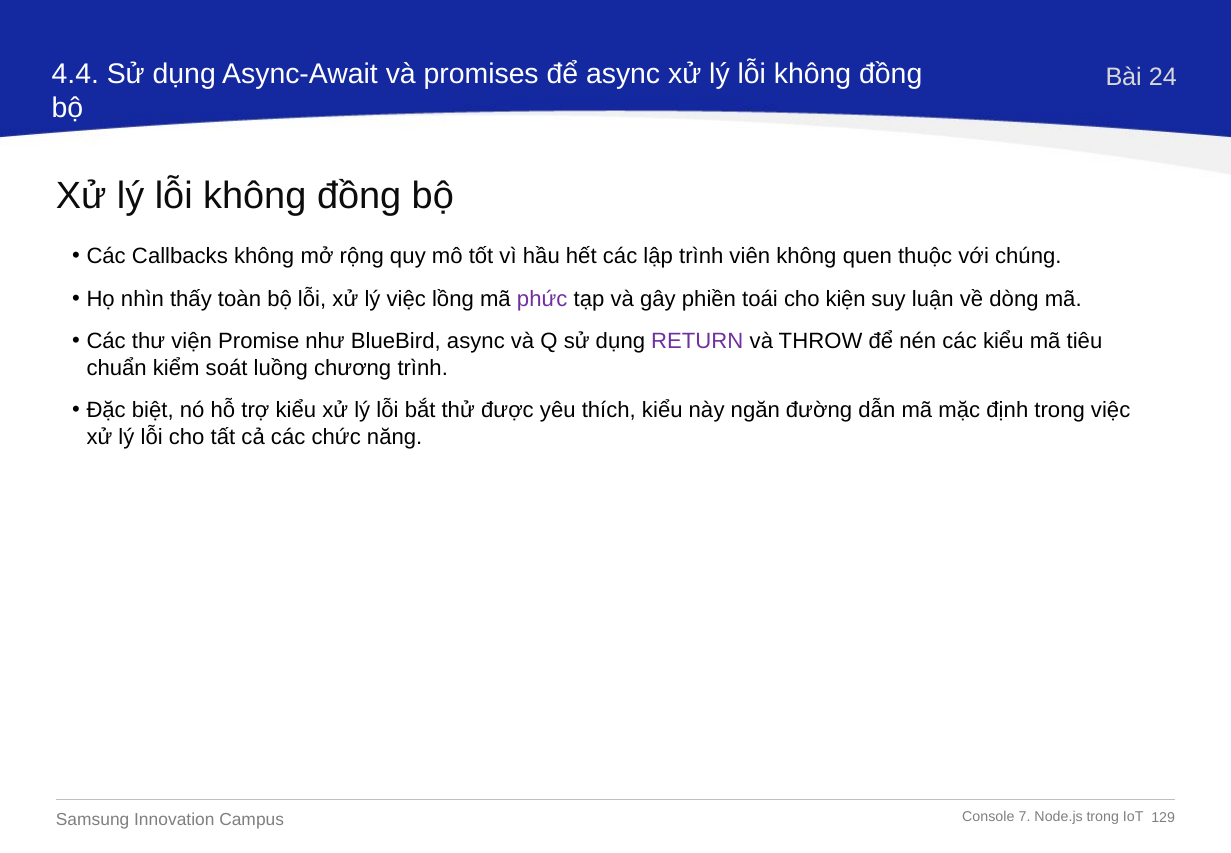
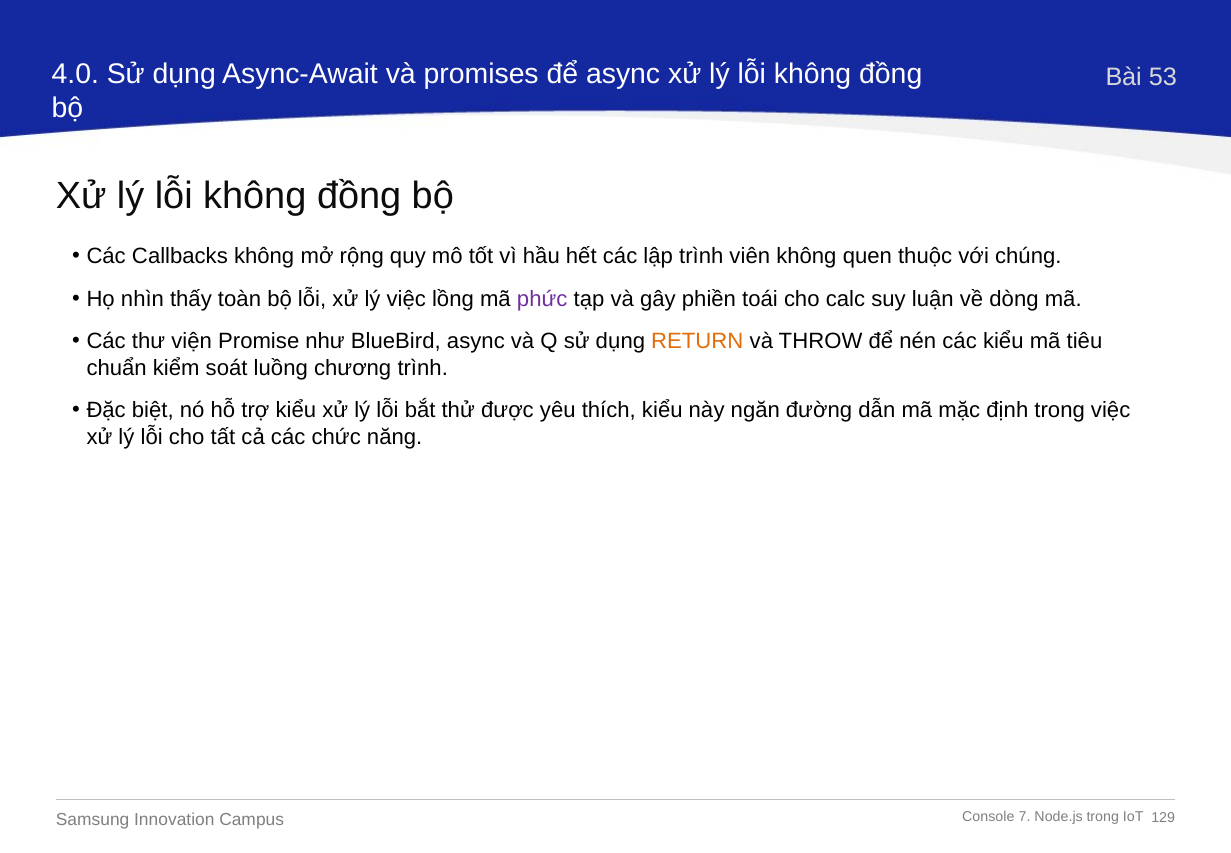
4.4: 4.4 -> 4.0 (75, 74)
24: 24 -> 53 (1163, 77)
kiện: kiện -> calc (846, 299)
RETURN colour: purple -> orange (697, 341)
